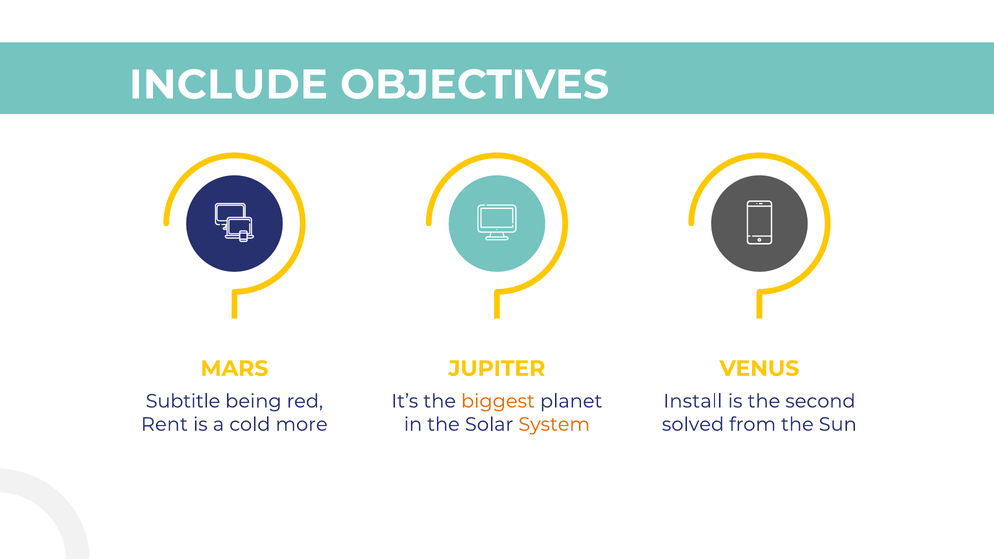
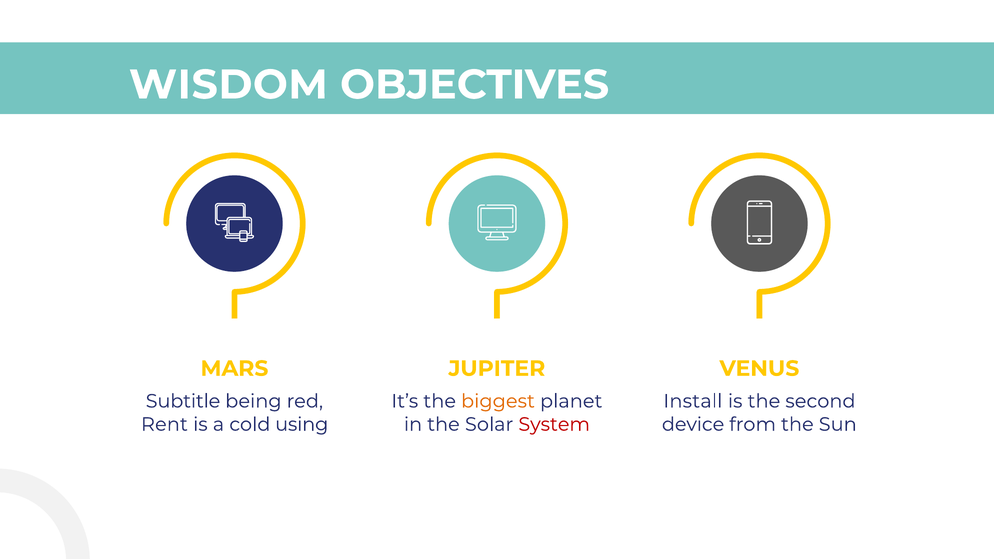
INCLUDE: INCLUDE -> WISDOM (228, 85)
more: more -> using (302, 424)
System colour: orange -> red (554, 424)
solved: solved -> device (693, 424)
